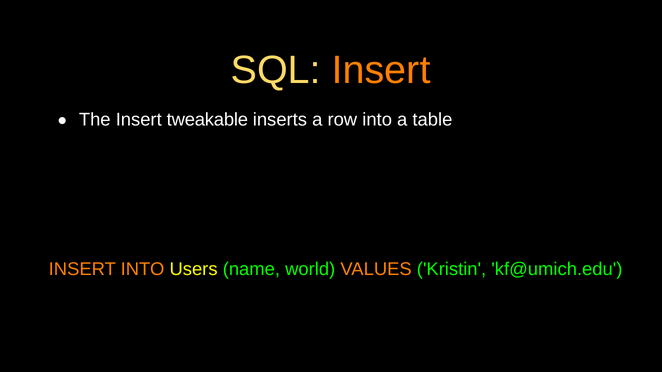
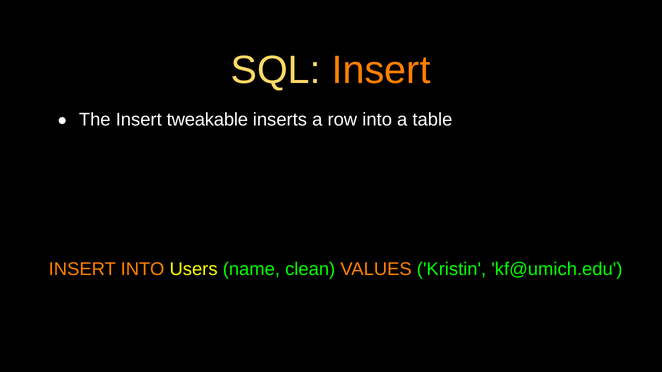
world: world -> clean (310, 269)
